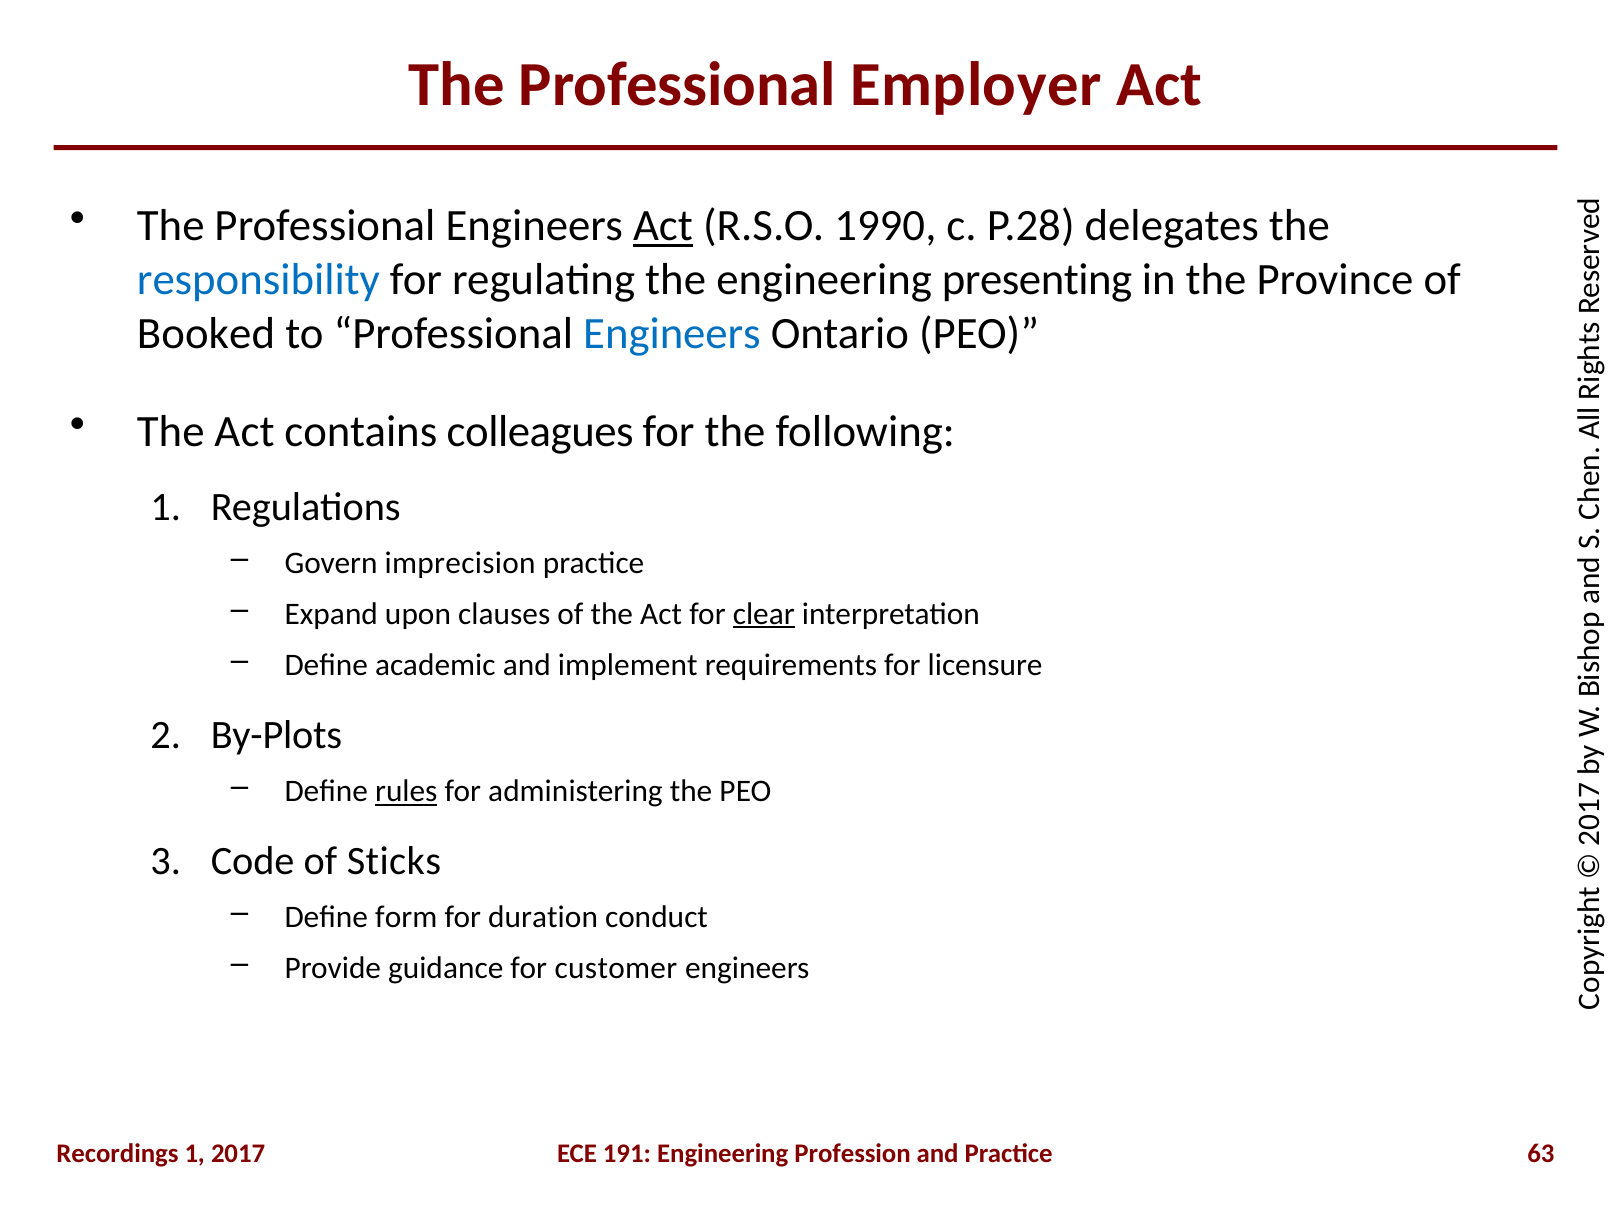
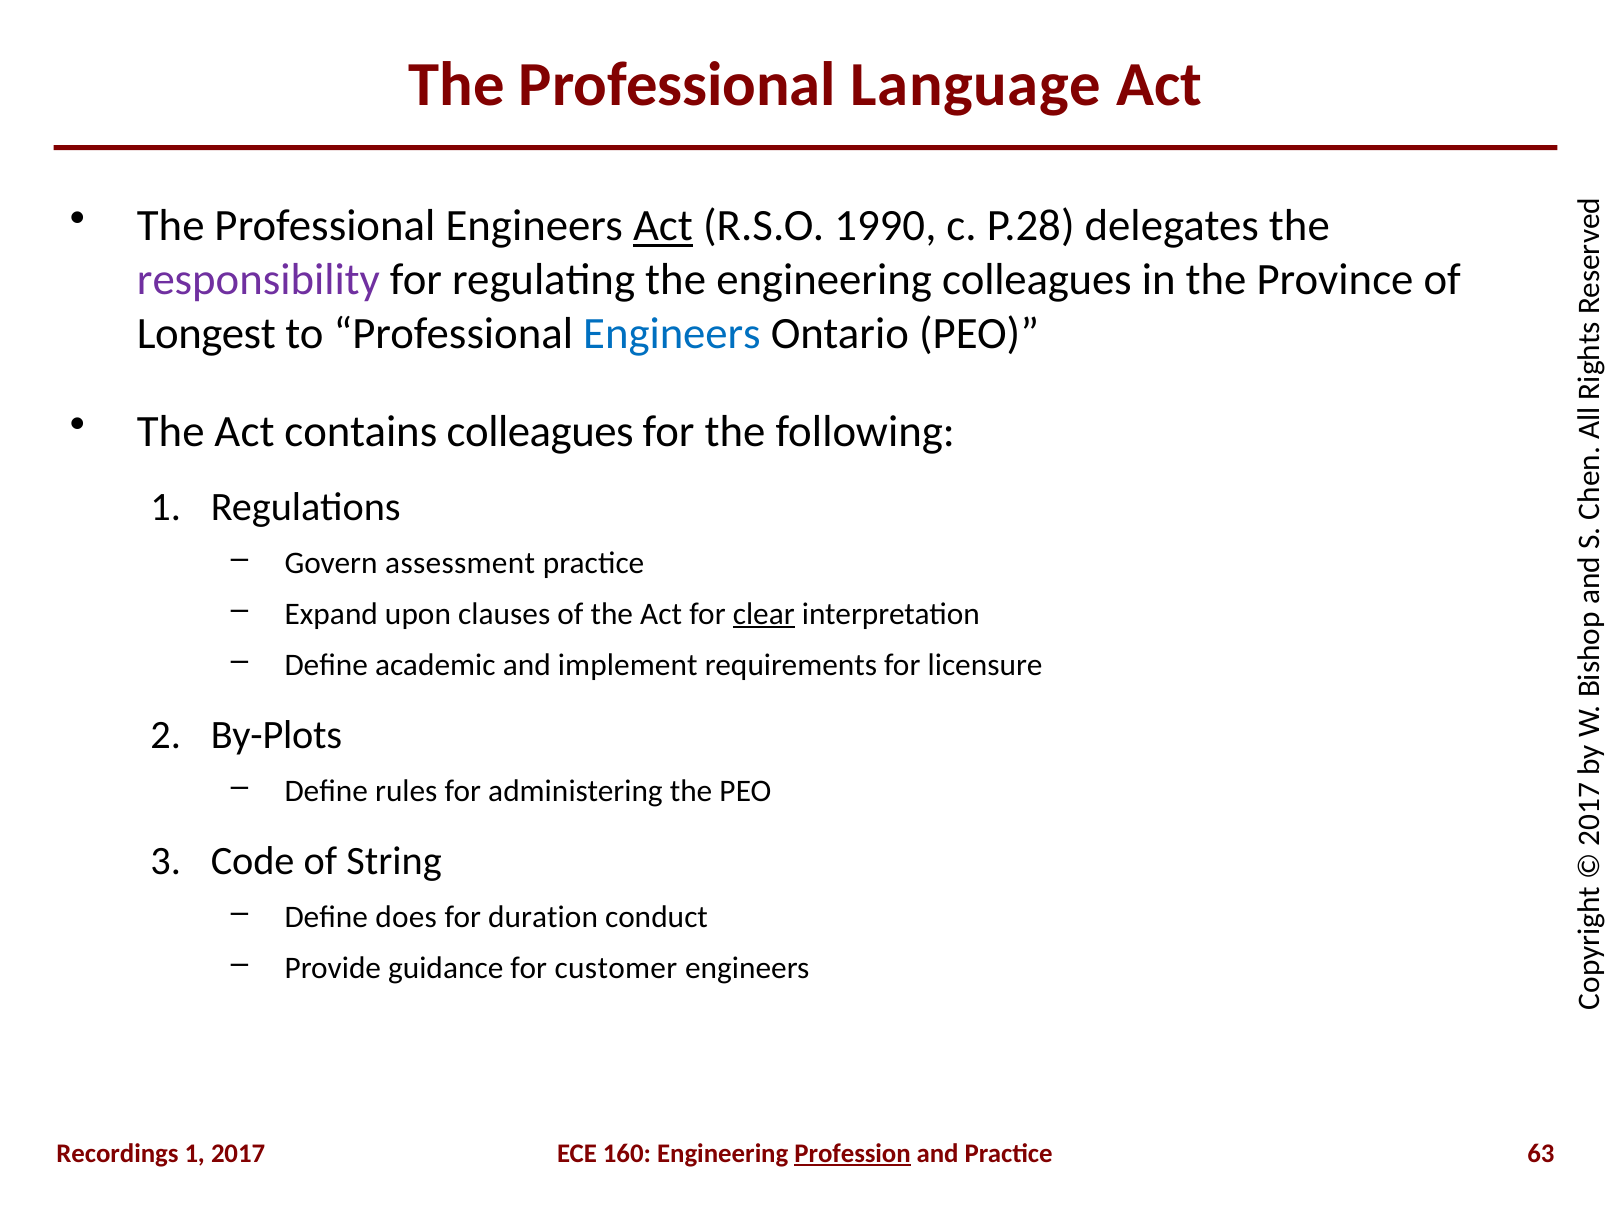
Employer: Employer -> Language (976, 85)
responsibility colour: blue -> purple (258, 280)
engineering presenting: presenting -> colleagues (1037, 280)
Booked: Booked -> Longest (206, 333)
imprecision: imprecision -> assessment (460, 563)
rules underline: present -> none (406, 791)
Sticks: Sticks -> String (394, 862)
form: form -> does (406, 918)
191: 191 -> 160 (627, 1154)
Profession underline: none -> present (853, 1154)
